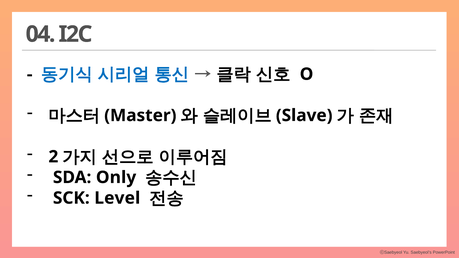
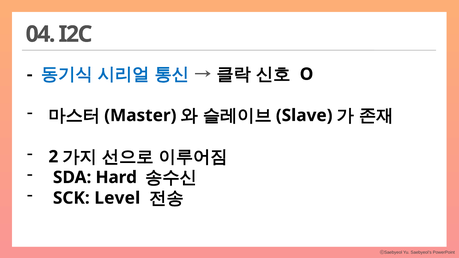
Only: Only -> Hard (116, 177)
